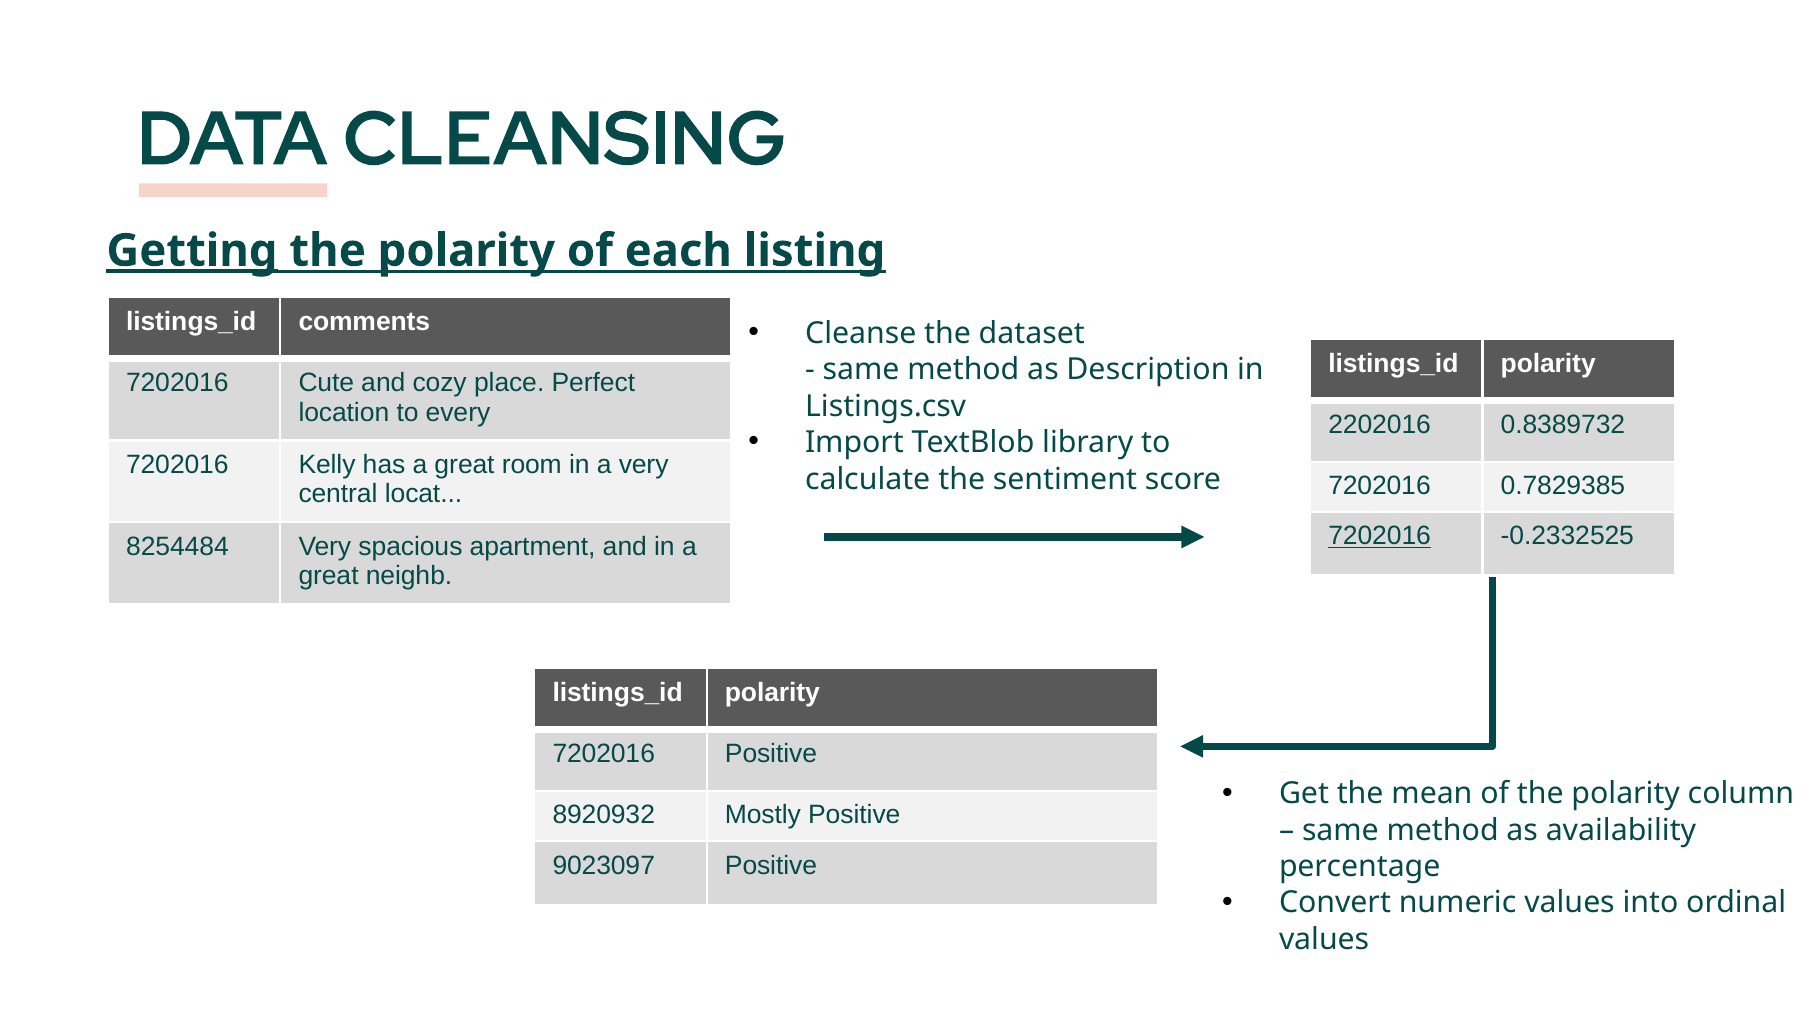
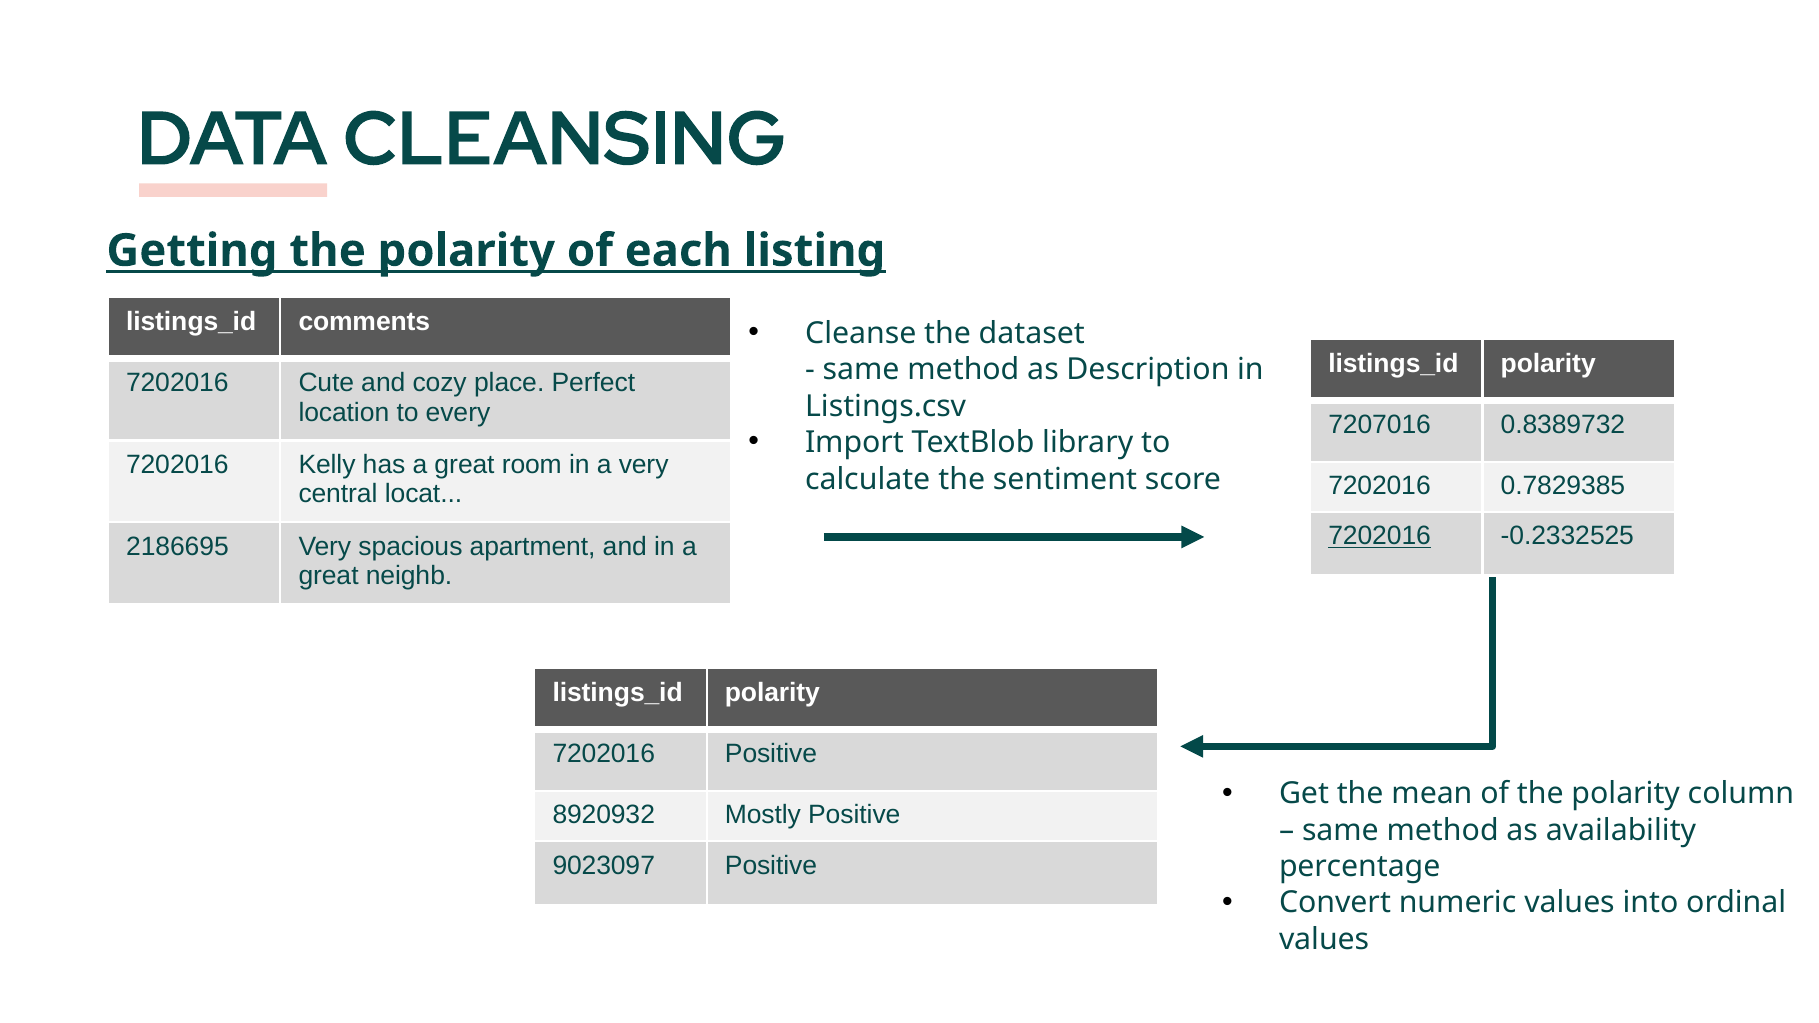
Getting underline: present -> none (192, 251)
2202016: 2202016 -> 7207016 (1380, 425)
8254484: 8254484 -> 2186695 (177, 547)
